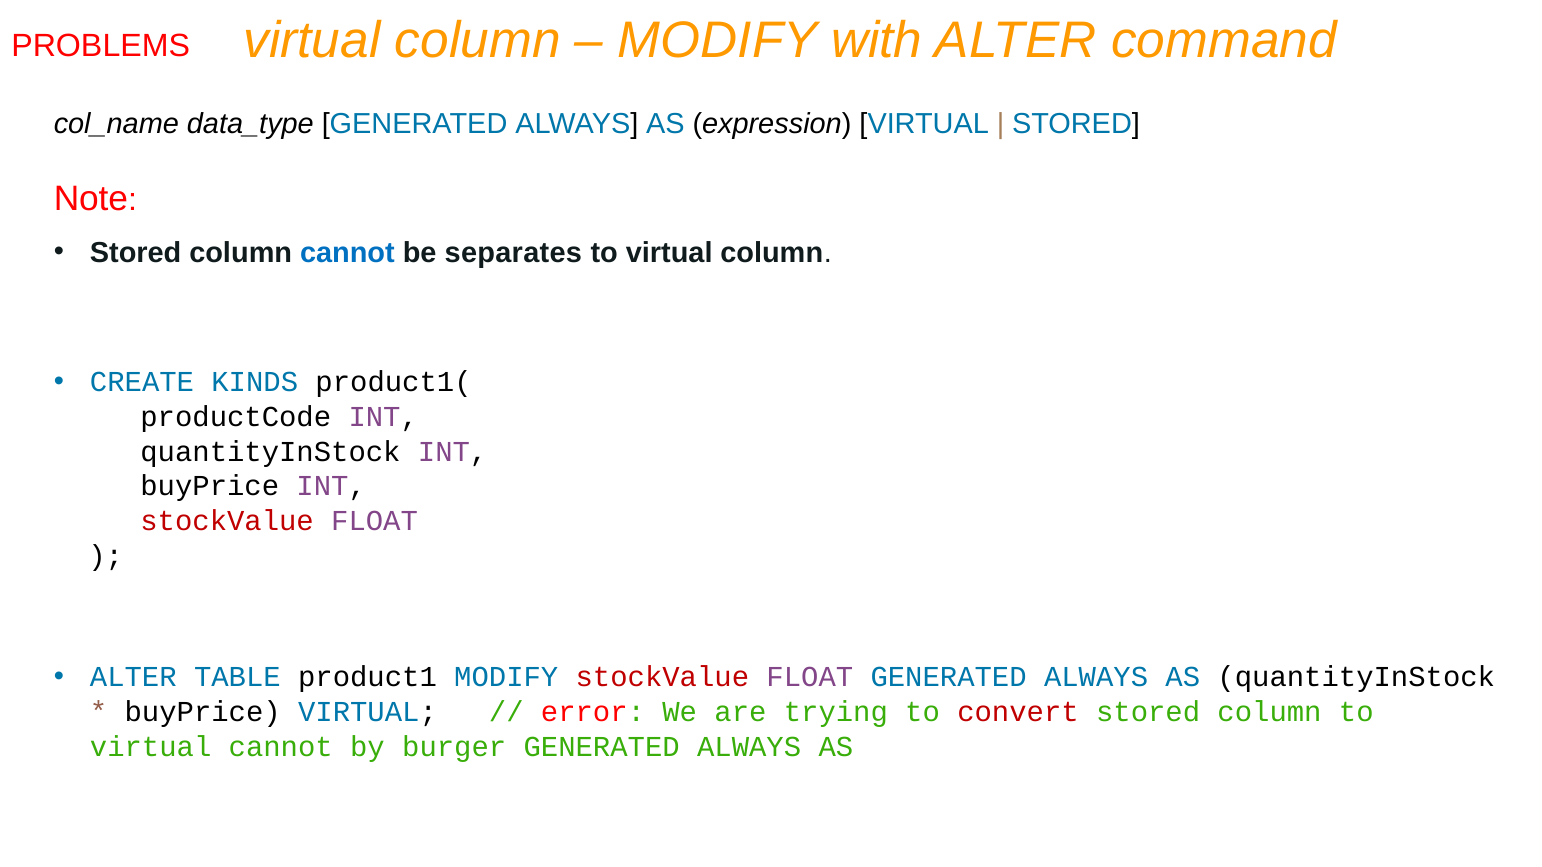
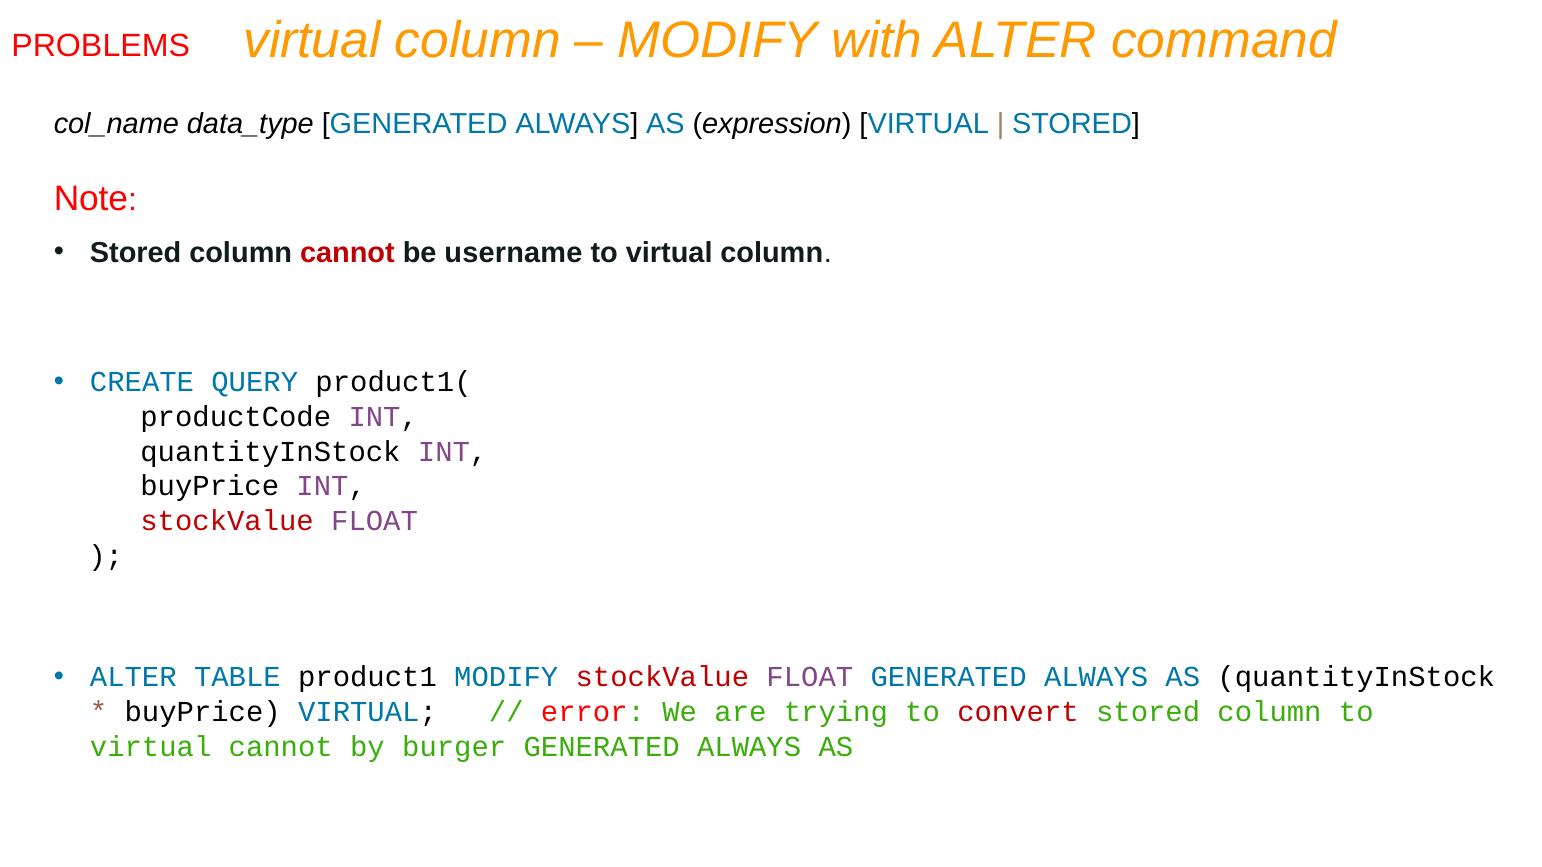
cannot colour: blue -> red (347, 253)
separates: separates -> username (513, 253)
KINDS: KINDS -> QUERY (255, 383)
